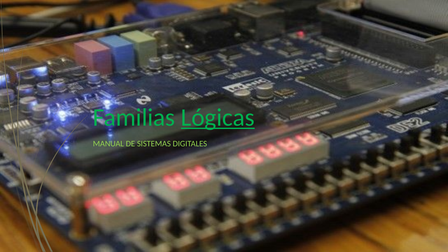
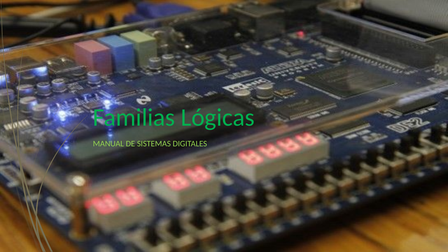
Lógicas underline: present -> none (218, 118)
